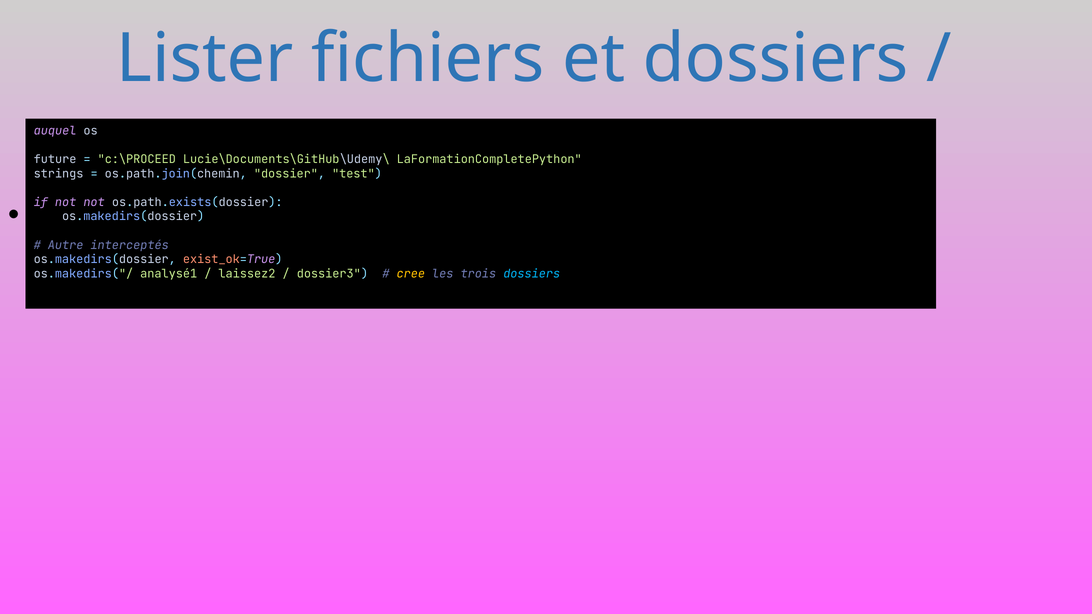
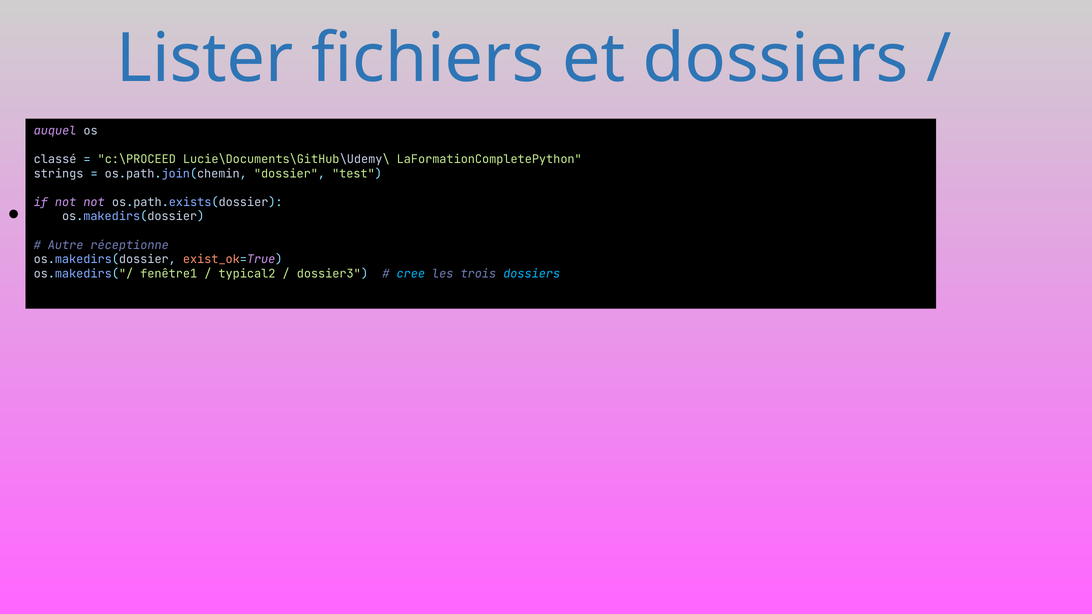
future: future -> classé (55, 159)
interceptés: interceptés -> réceptionne (130, 245)
analysé1: analysé1 -> fenêtre1 (169, 274)
laissez2: laissez2 -> typical2 (247, 274)
cree colour: yellow -> light blue (411, 274)
